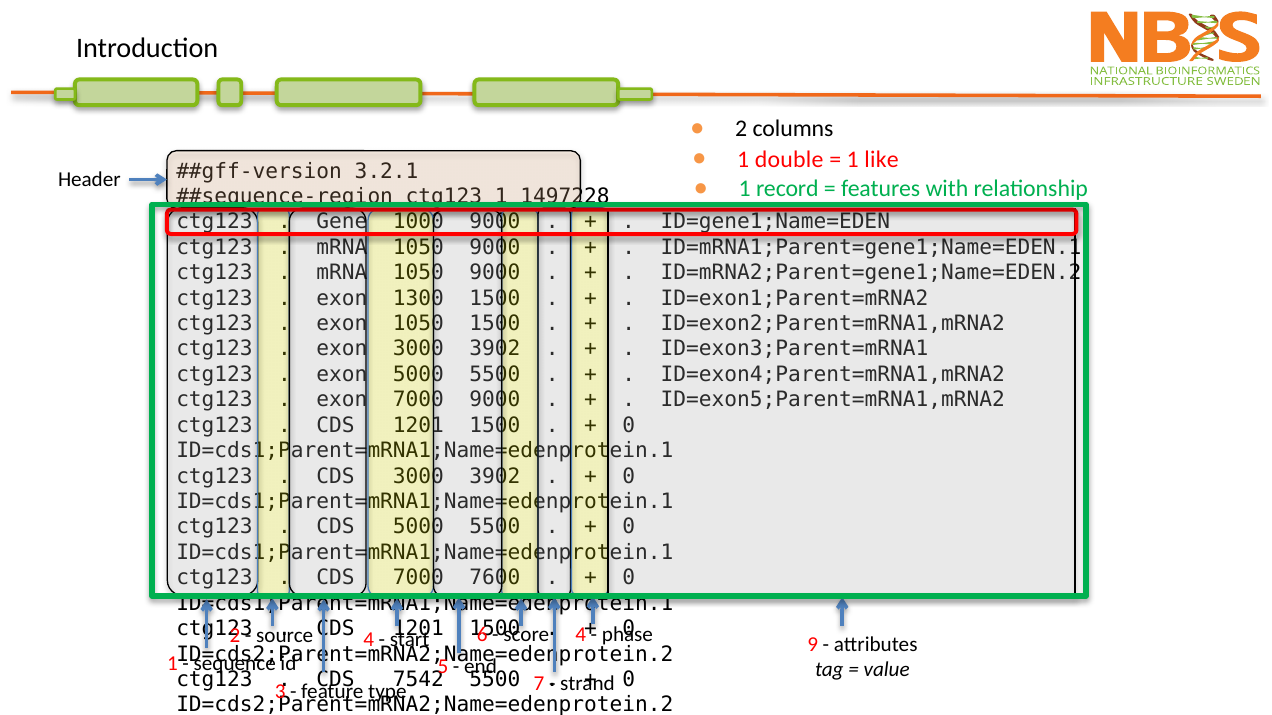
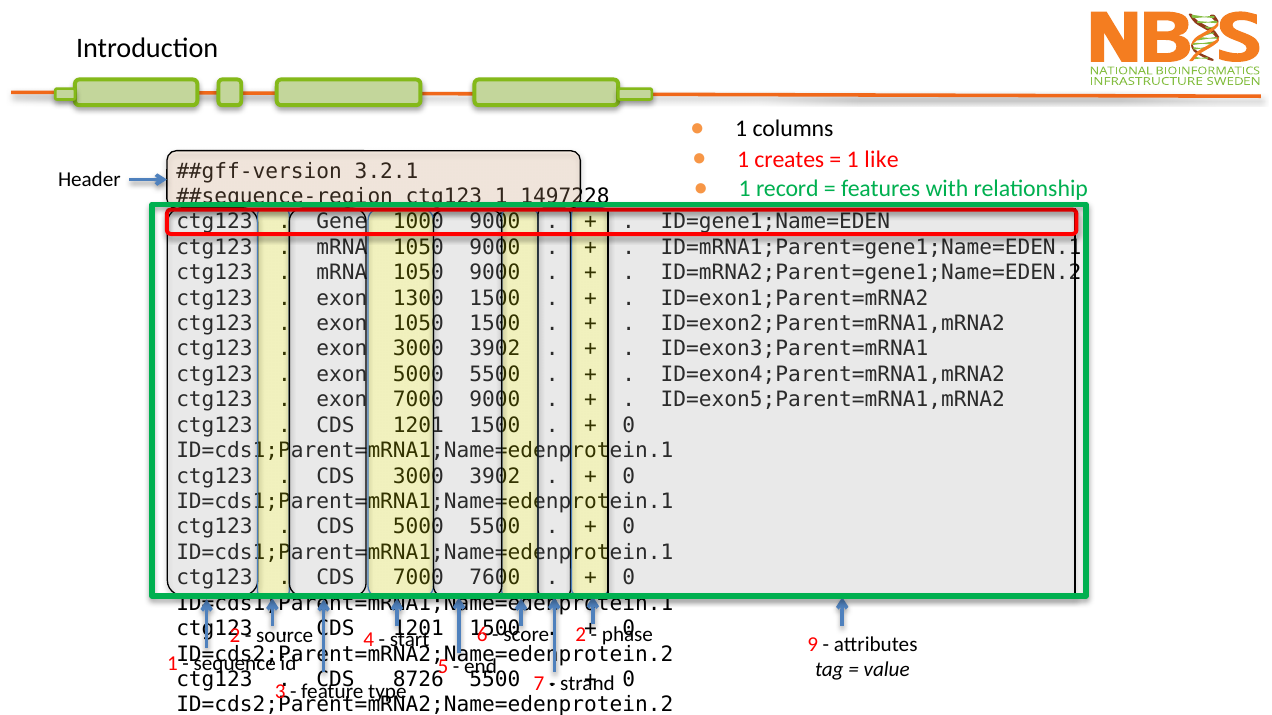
2: 2 -> 1 (741, 129)
double: double -> creates (789, 160)
4: 4 -> 2 (581, 635)
7542: 7542 -> 8726 (418, 680)
